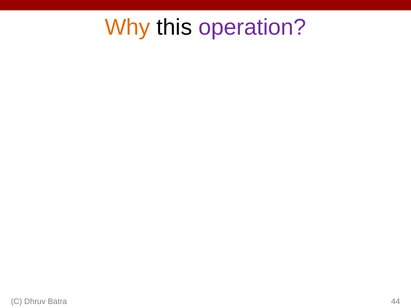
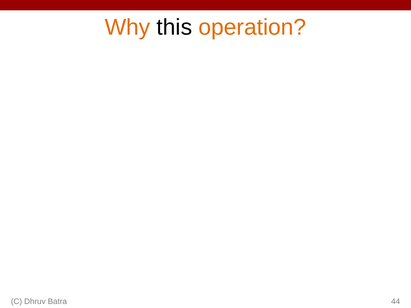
operation colour: purple -> orange (252, 27)
